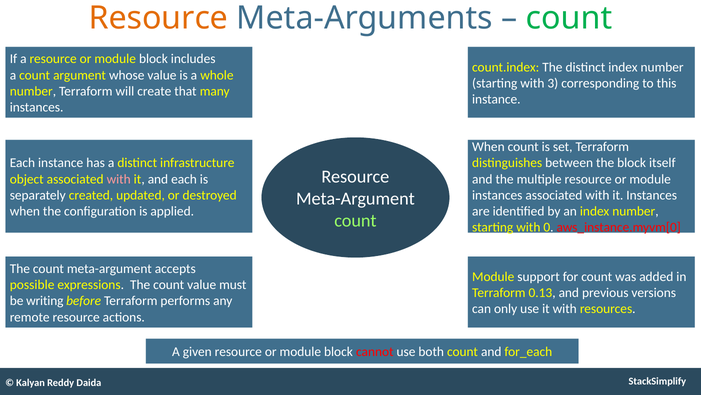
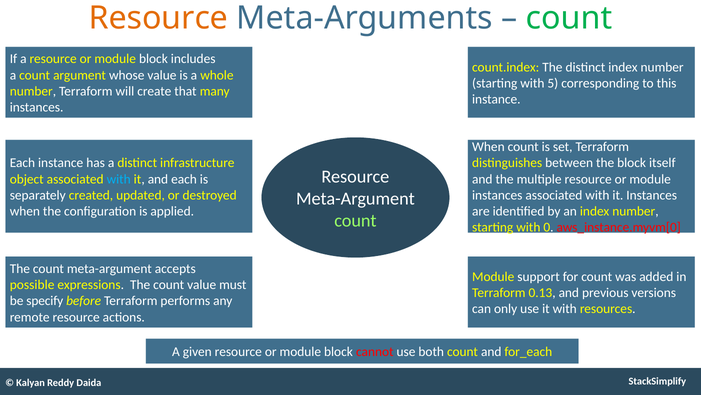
3: 3 -> 5 (553, 83)
with colour: pink -> light blue (119, 179)
writing: writing -> specify (45, 301)
